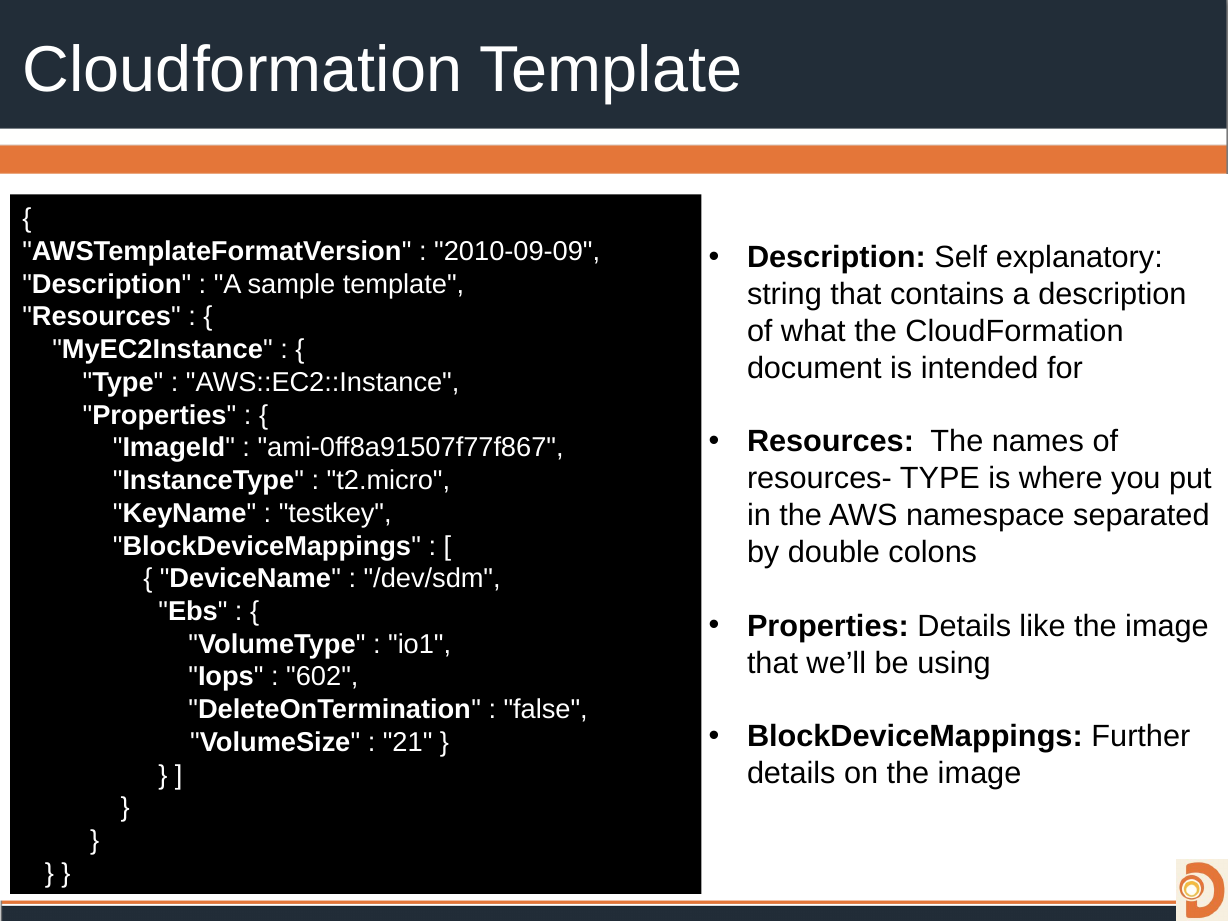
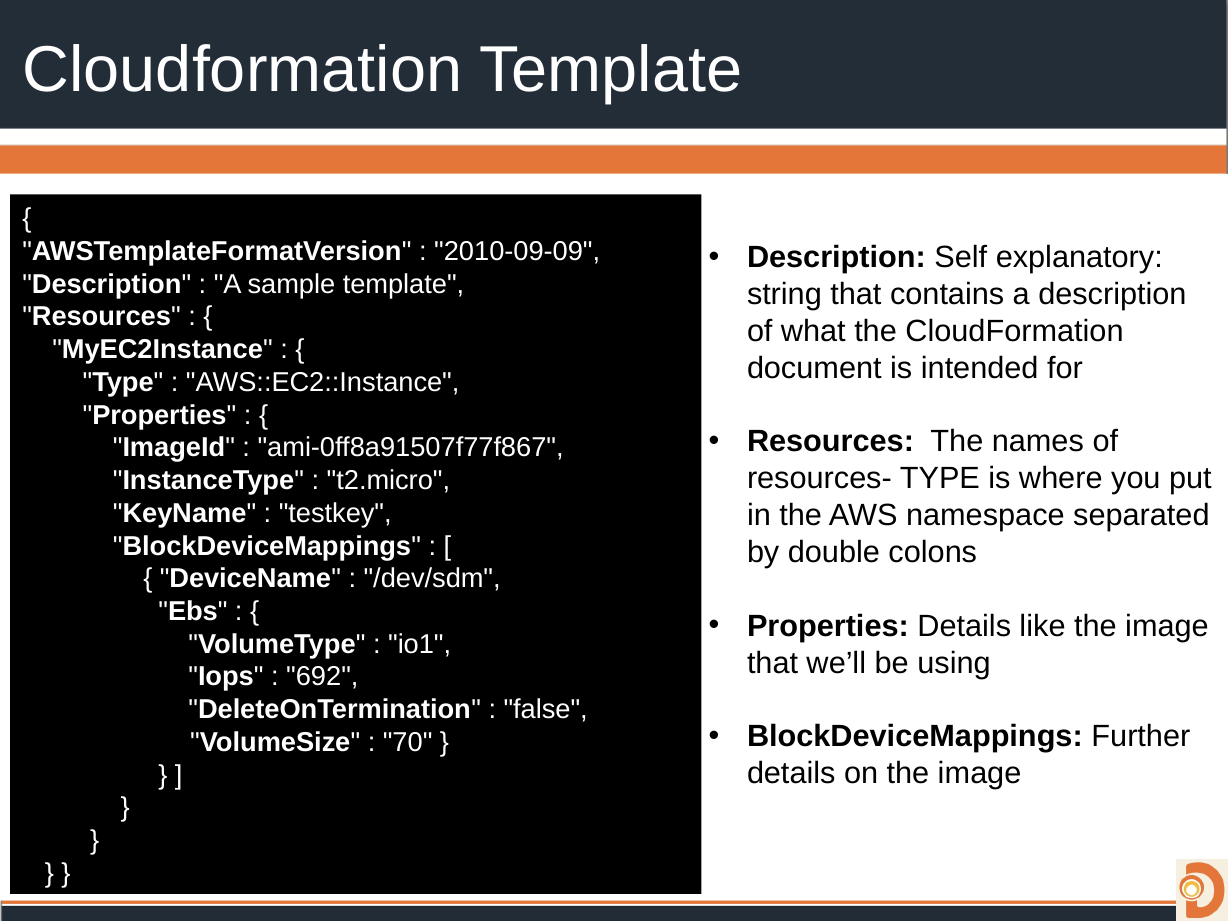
602: 602 -> 692 (322, 677)
21: 21 -> 70 (408, 742)
